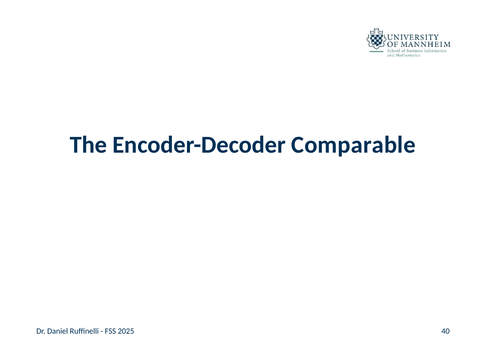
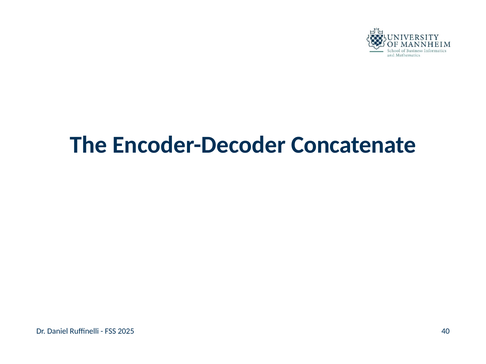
Comparable: Comparable -> Concatenate (354, 145)
